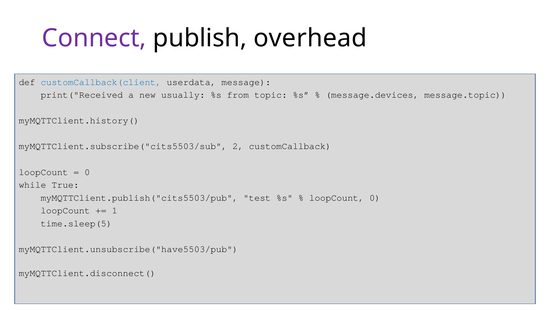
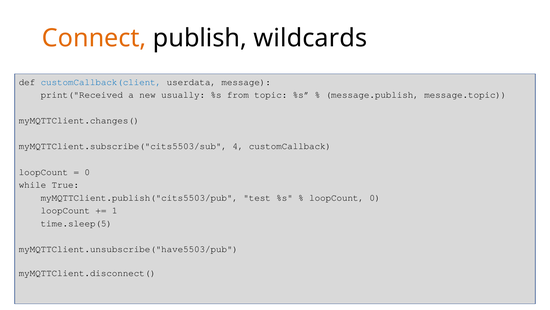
Connect colour: purple -> orange (94, 38)
overhead: overhead -> wildcards (310, 38)
message.devices: message.devices -> message.publish (372, 95)
myMQTTClient.history(: myMQTTClient.history( -> myMQTTClient.changes( (79, 120)
2: 2 -> 4 (238, 146)
